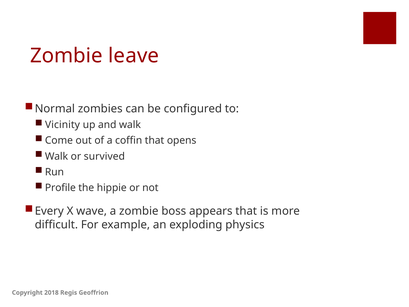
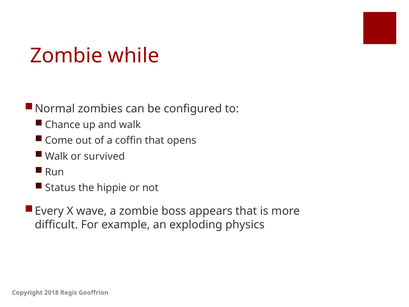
leave: leave -> while (134, 56)
Vicinity: Vicinity -> Chance (63, 125)
Profile: Profile -> Status (60, 188)
